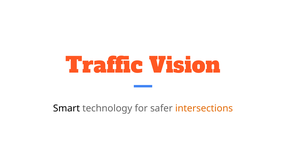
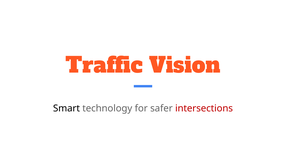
intersections colour: orange -> red (204, 108)
